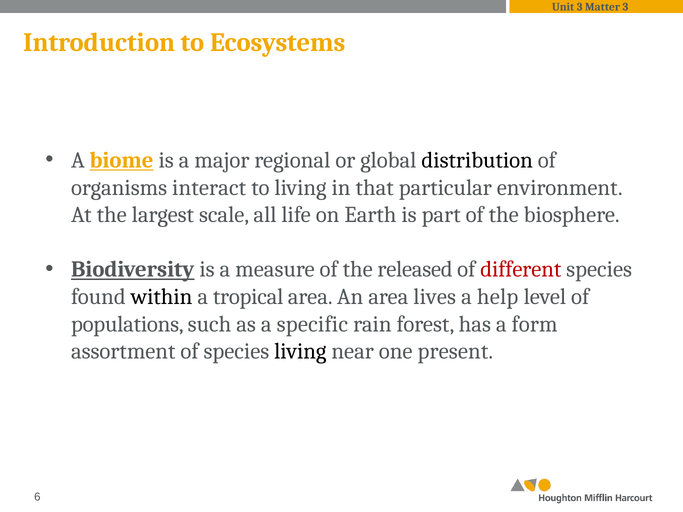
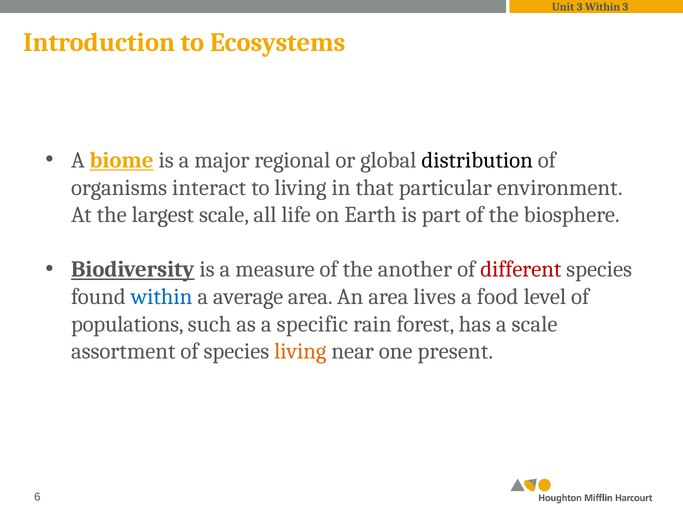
3 Matter: Matter -> Within (603, 7)
released: released -> another (415, 270)
within colour: black -> blue (162, 297)
tropical: tropical -> average (248, 297)
help: help -> food (498, 297)
a form: form -> scale (535, 324)
living colour: black -> orange (300, 352)
